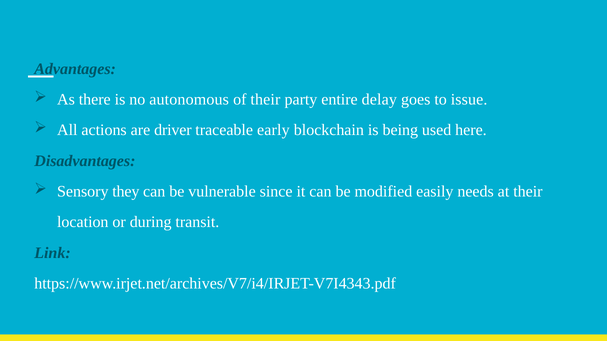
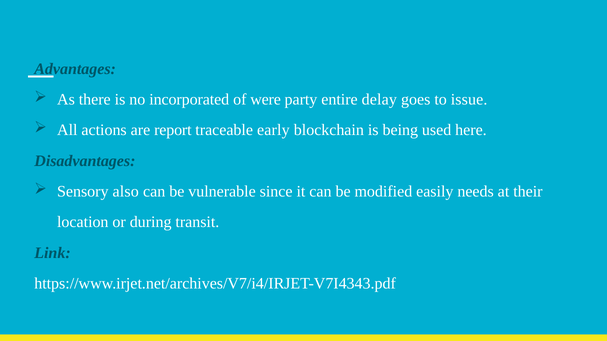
autonomous: autonomous -> incorporated (189, 100)
of their: their -> were (266, 100)
driver: driver -> report (173, 130)
they: they -> also (126, 192)
